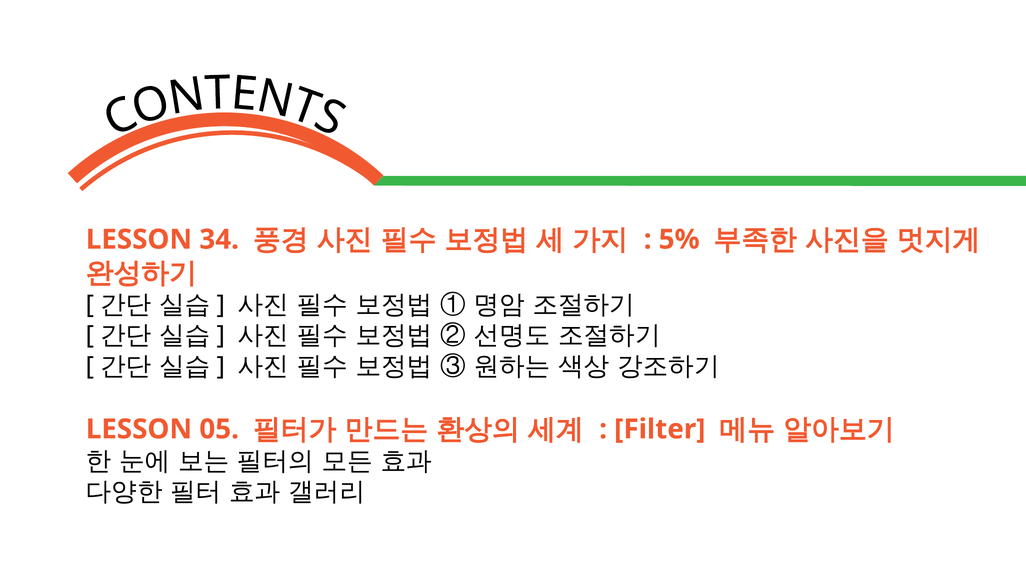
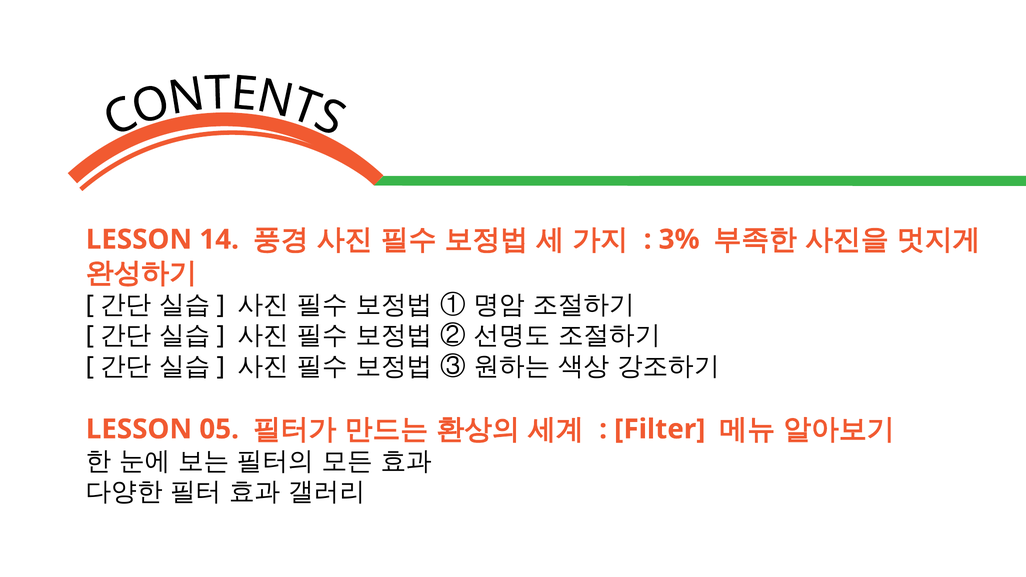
34: 34 -> 14 (219, 240)
5%: 5% -> 3% (679, 240)
